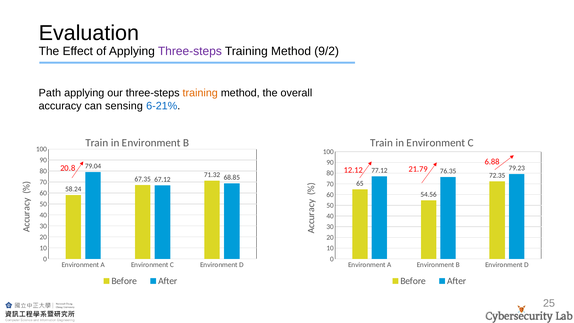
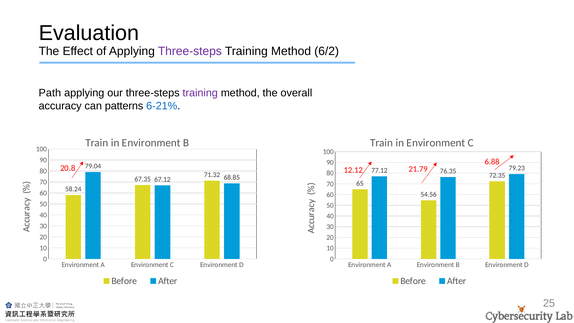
9/2: 9/2 -> 6/2 (327, 51)
training colour: orange -> purple (200, 93)
sensing: sensing -> patterns (124, 106)
